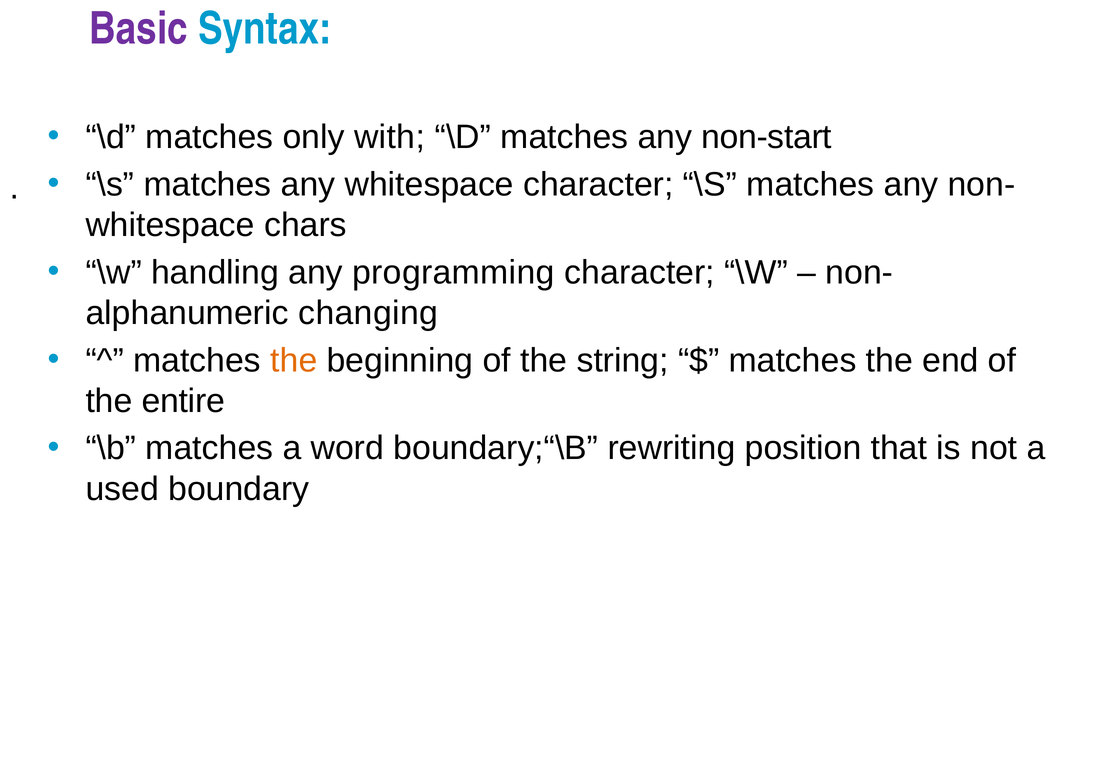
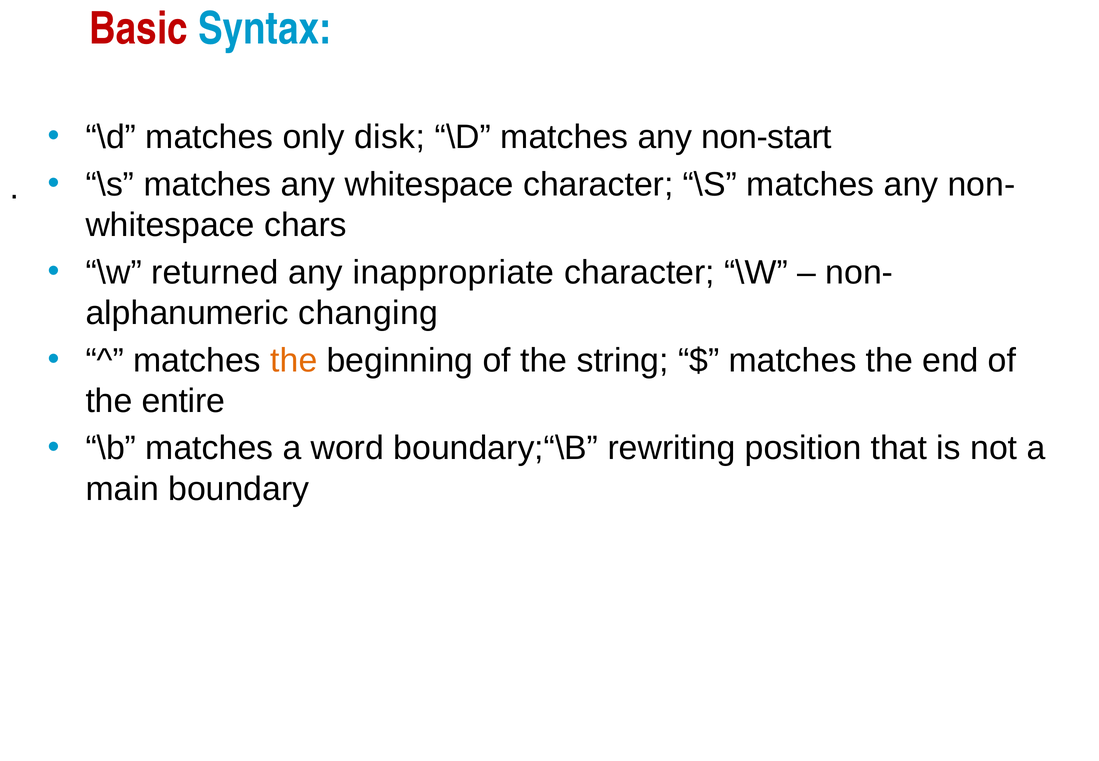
Basic colour: purple -> red (139, 29)
with: with -> disk (390, 137)
handling: handling -> returned (215, 272)
programming: programming -> inappropriate (453, 272)
used: used -> main (122, 489)
